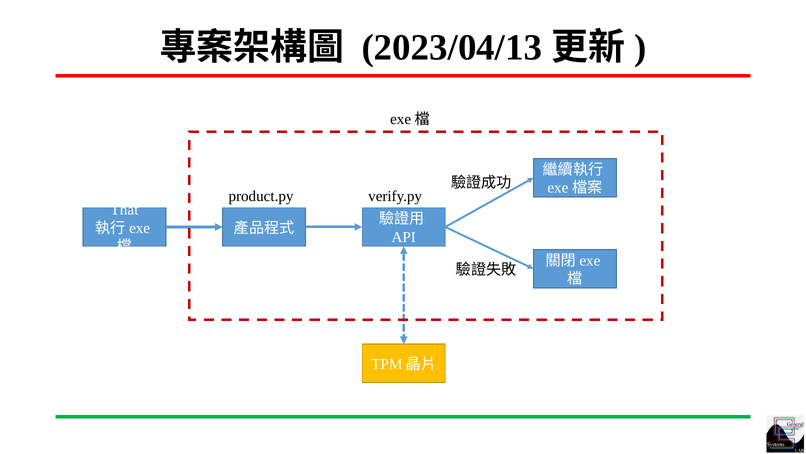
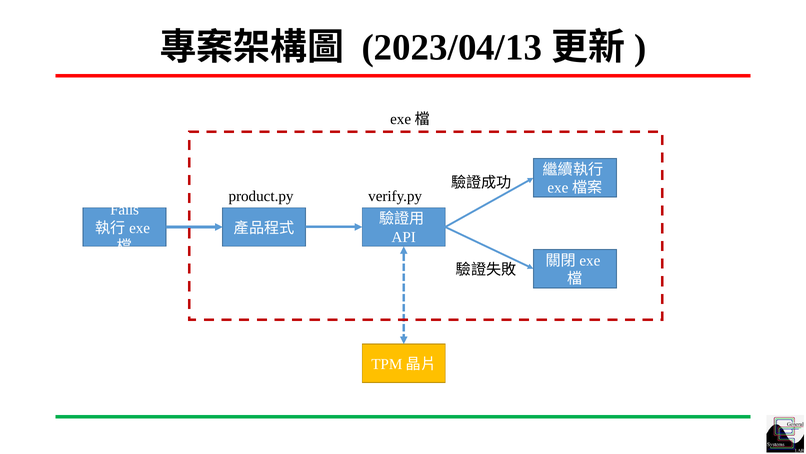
That: That -> Fails (125, 210)
